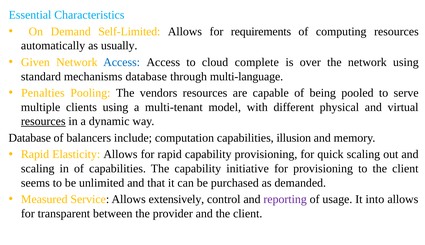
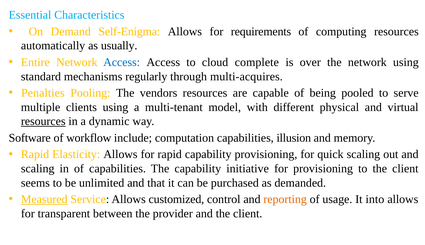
Self-Limited: Self-Limited -> Self-Enigma (129, 32)
Given: Given -> Entire (35, 62)
mechanisms database: database -> regularly (146, 77)
multi-language: multi-language -> multi-acquires (246, 77)
Database: Database -> Software (30, 138)
balancers: balancers -> workflow (89, 138)
Measured underline: none -> present (44, 200)
extensively: extensively -> customized (176, 200)
reporting colour: purple -> orange (285, 200)
